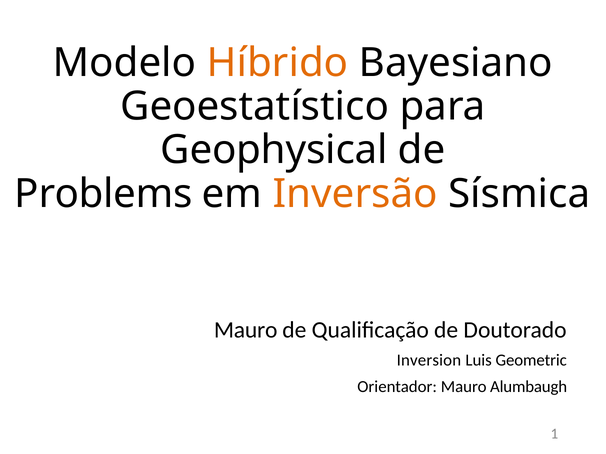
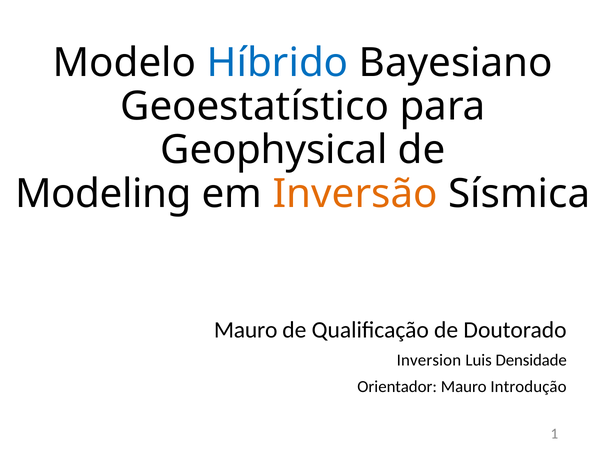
Híbrido colour: orange -> blue (278, 63)
Problems: Problems -> Modeling (103, 194)
Geometric: Geometric -> Densidade (531, 361)
Alumbaugh: Alumbaugh -> Introdução (528, 387)
